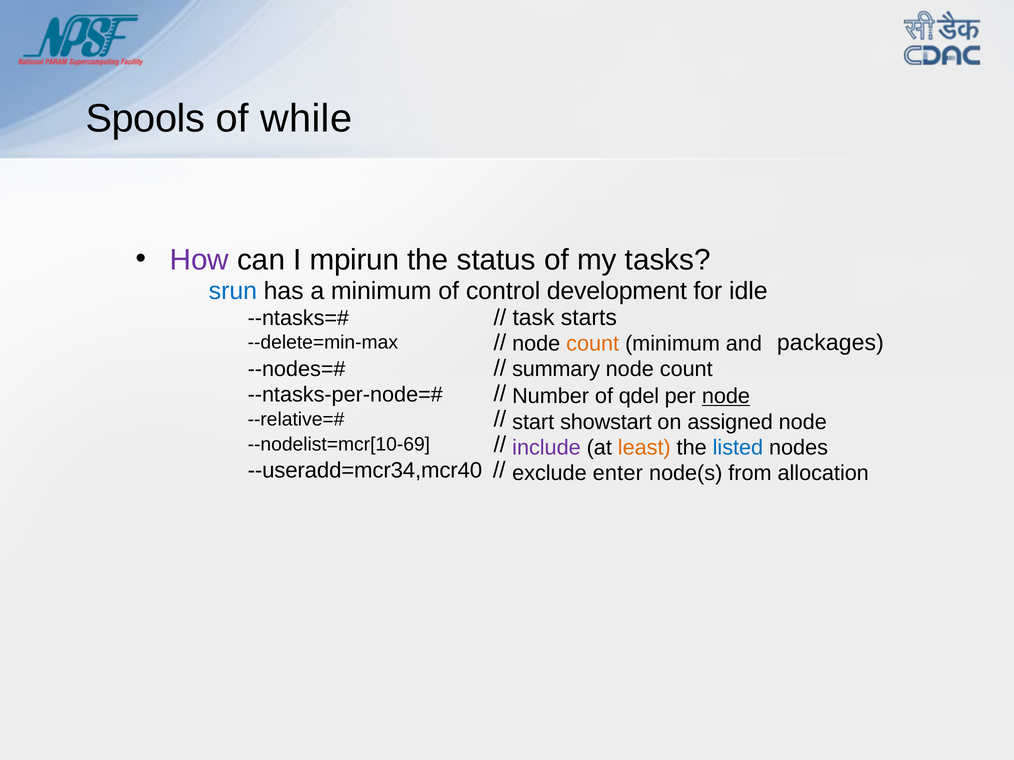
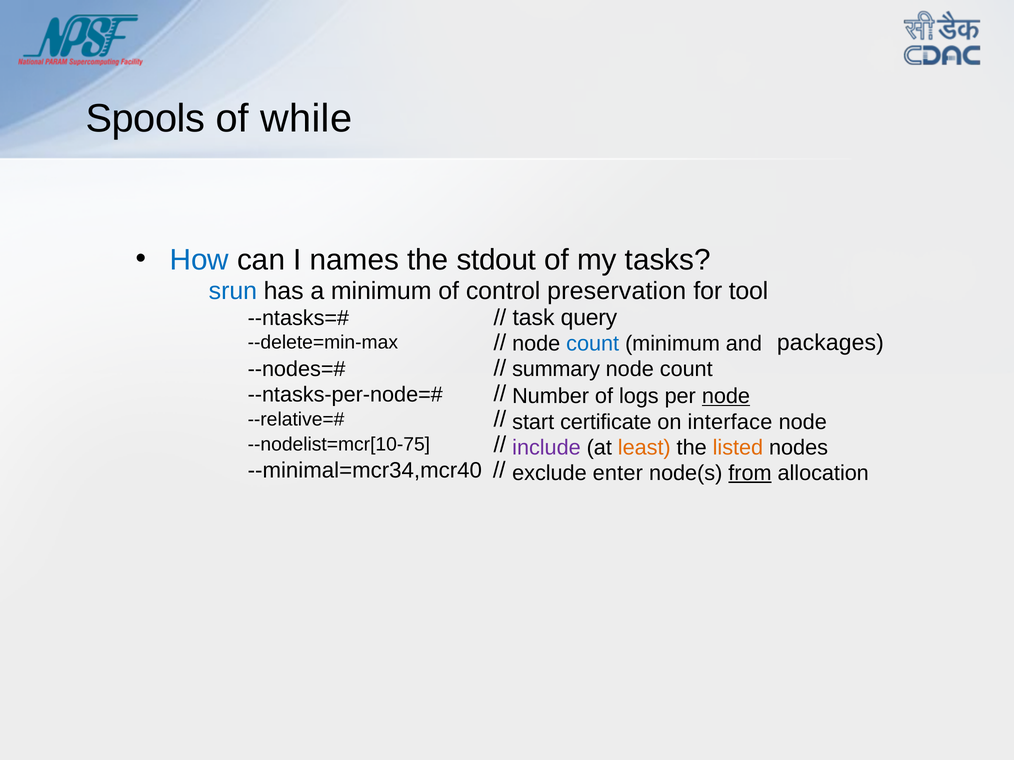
How colour: purple -> blue (199, 260)
mpirun: mpirun -> names (354, 260)
status: status -> stdout (496, 260)
development: development -> preservation (617, 291)
idle: idle -> tool (748, 291)
starts: starts -> query (589, 318)
count colour: orange -> blue (593, 344)
qdel: qdel -> logs (639, 396)
showstart: showstart -> certificate (606, 422)
assigned: assigned -> interface (730, 422)
--nodelist=mcr[10-69: --nodelist=mcr[10-69 -> --nodelist=mcr[10-75 (339, 445)
listed colour: blue -> orange (738, 448)
--useradd=mcr34,mcr40: --useradd=mcr34,mcr40 -> --minimal=mcr34,mcr40 (365, 471)
from underline: none -> present (750, 473)
